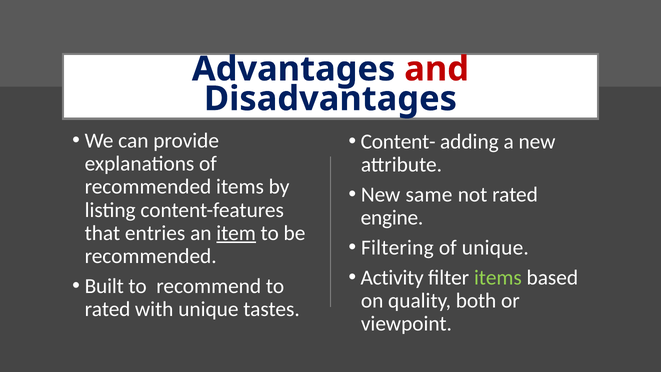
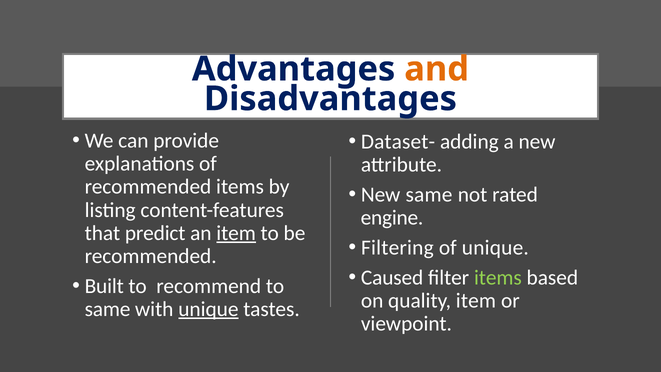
and colour: red -> orange (437, 69)
Content-: Content- -> Dataset- (398, 141)
entries: entries -> predict (155, 233)
Activity: Activity -> Caused (392, 277)
quality both: both -> item (476, 301)
rated: rated -> same (108, 309)
unique underline: none -> present (208, 309)
